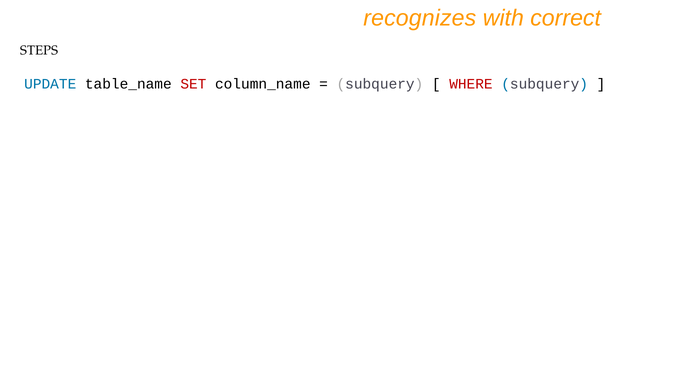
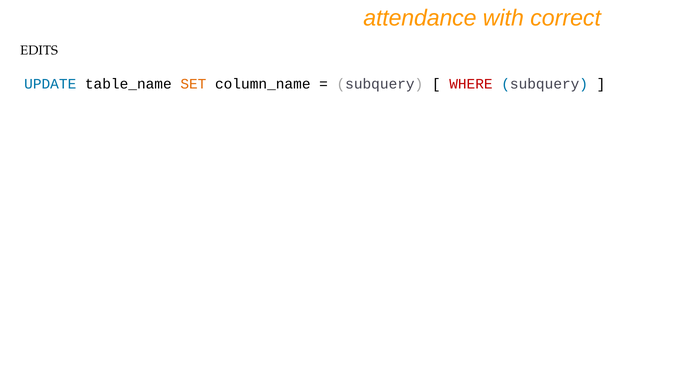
recognizes: recognizes -> attendance (420, 18)
STEPS: STEPS -> EDITS (39, 51)
SET colour: red -> orange (193, 84)
